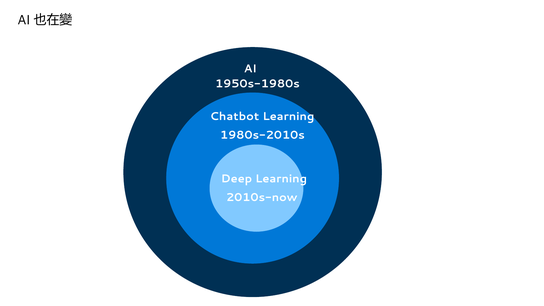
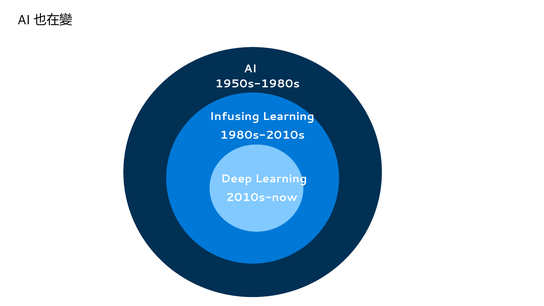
Chatbot: Chatbot -> Infusing (235, 117)
